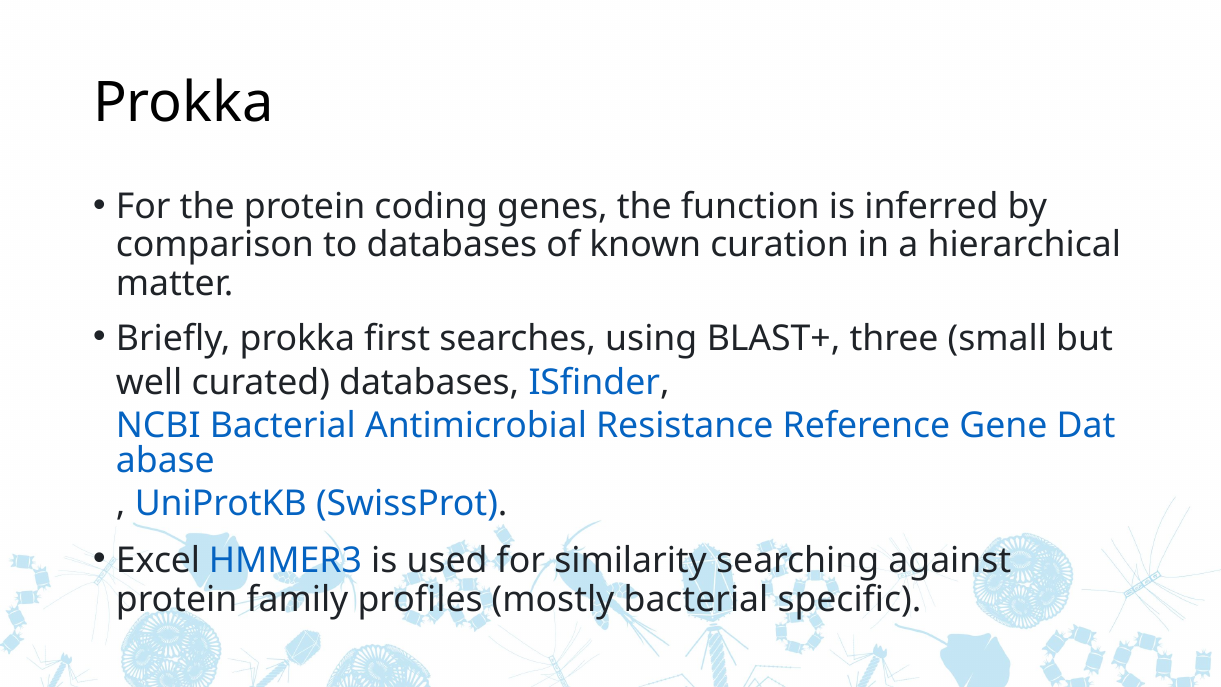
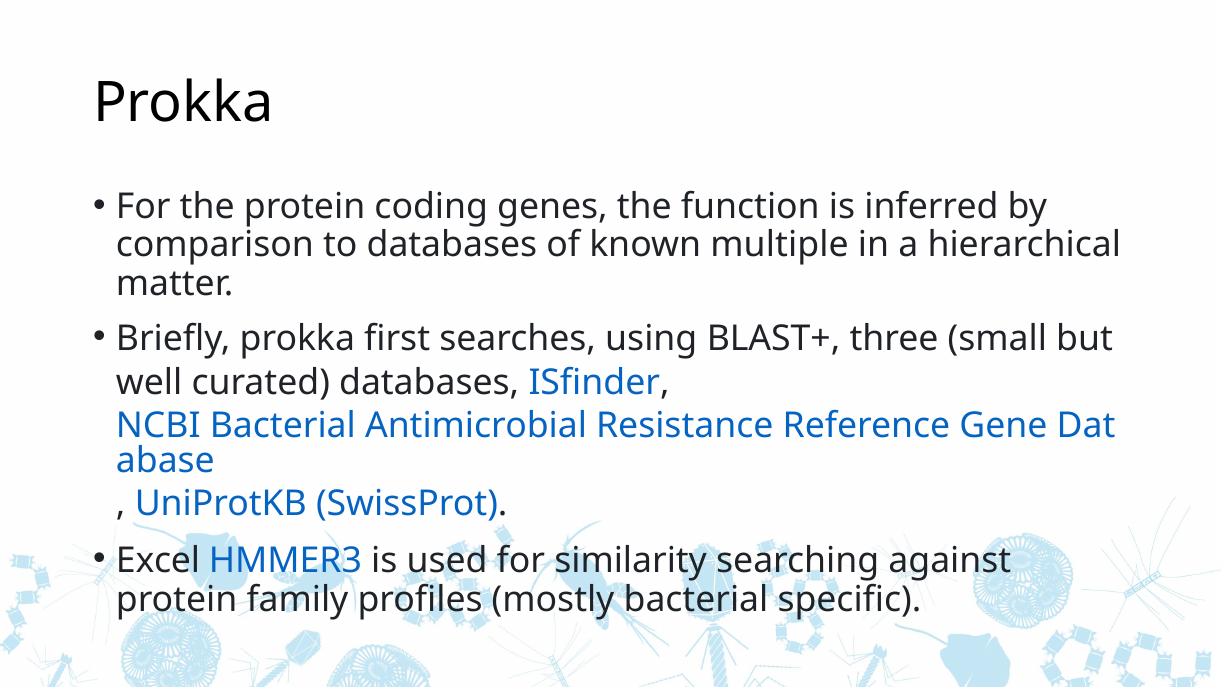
curation: curation -> multiple (779, 245)
